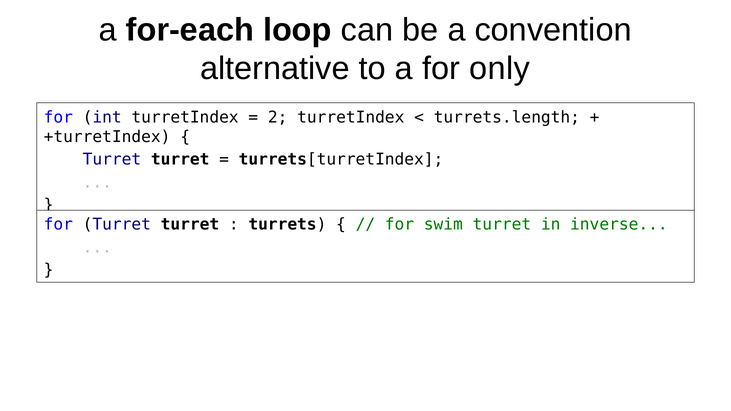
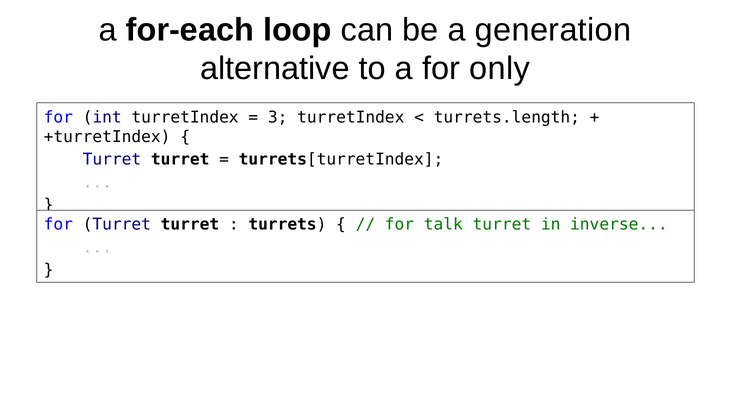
convention: convention -> generation (553, 30)
2: 2 -> 3 (278, 117)
swim: swim -> talk (443, 225)
